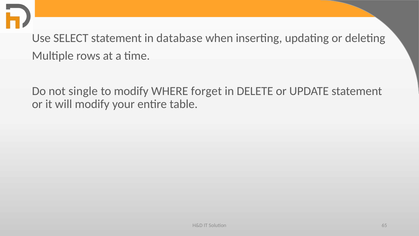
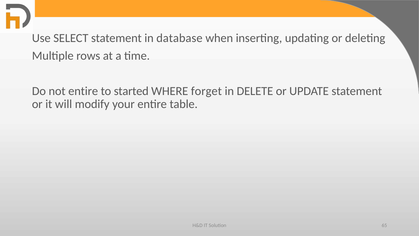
not single: single -> entire (83, 91)
to modify: modify -> started (131, 91)
